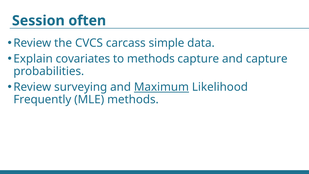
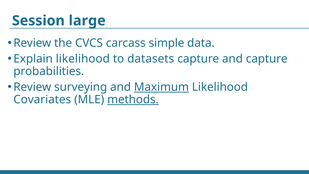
often: often -> large (87, 21)
Explain covariates: covariates -> likelihood (83, 59)
to methods: methods -> datasets (151, 59)
Frequently: Frequently -> Covariates (42, 99)
methods underline: none -> present (133, 99)
